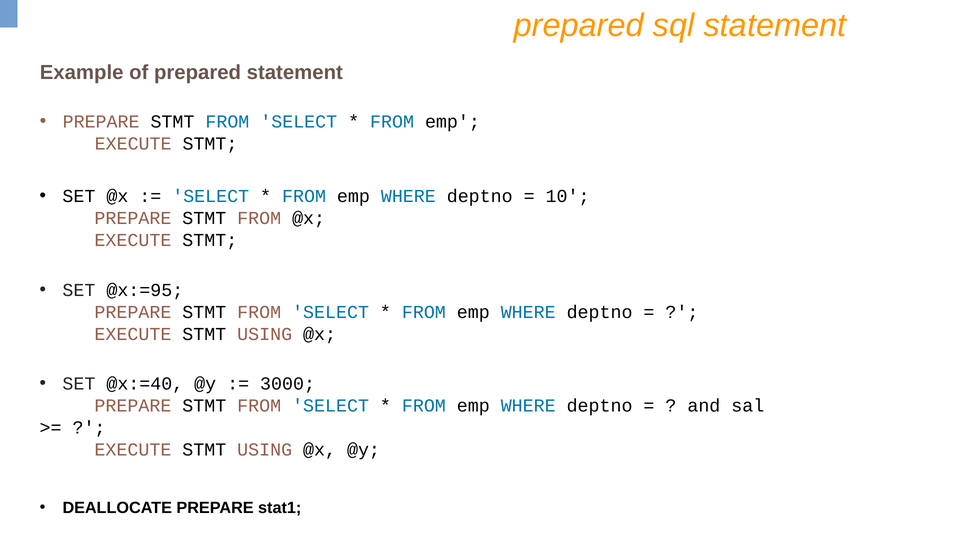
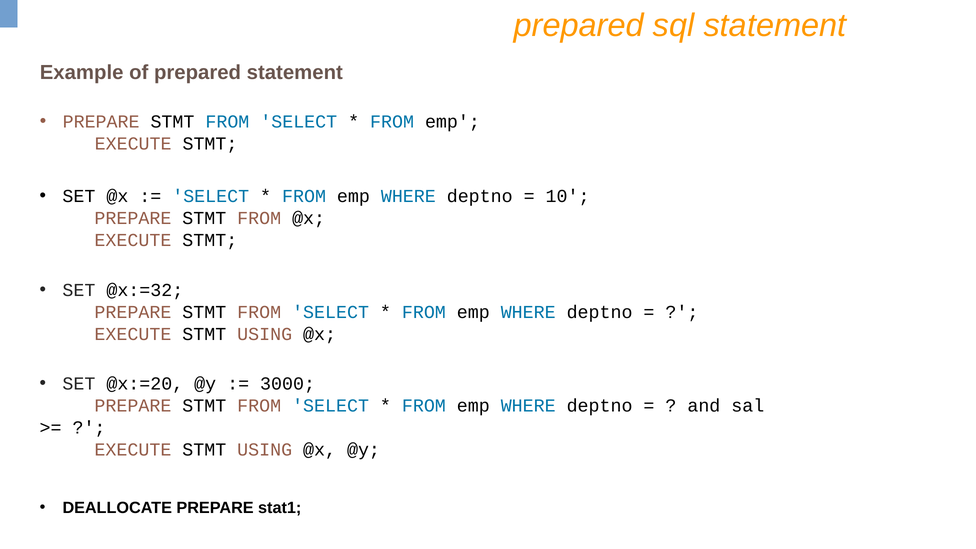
@x:=95: @x:=95 -> @x:=32 (145, 290)
@x:=40: @x:=40 -> @x:=20 (145, 384)
